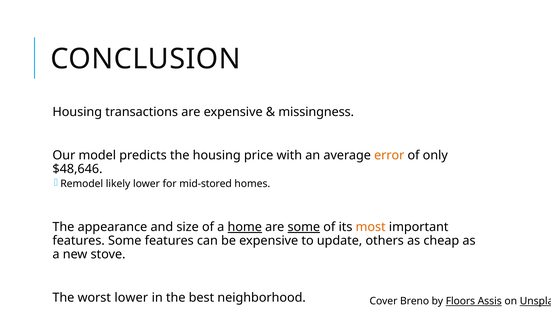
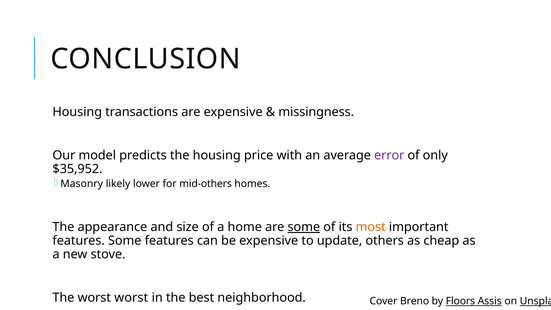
error colour: orange -> purple (389, 155)
$48,646: $48,646 -> $35,952 (77, 169)
Remodel: Remodel -> Masonry (82, 184)
mid-stored: mid-stored -> mid-others (206, 184)
home underline: present -> none (245, 227)
worst lower: lower -> worst (131, 298)
